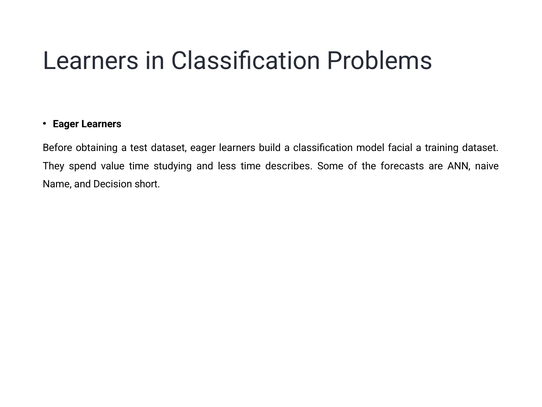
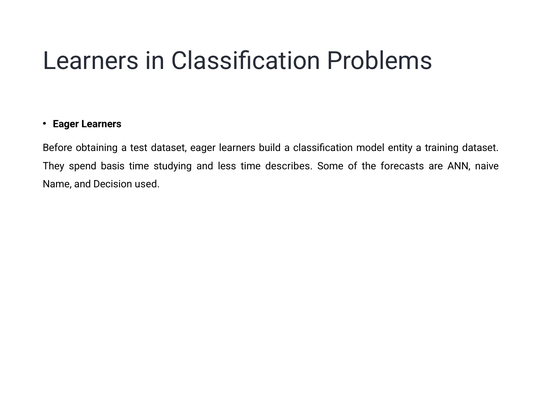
facial: facial -> entity (400, 148)
value: value -> basis (113, 166)
short: short -> used (147, 184)
